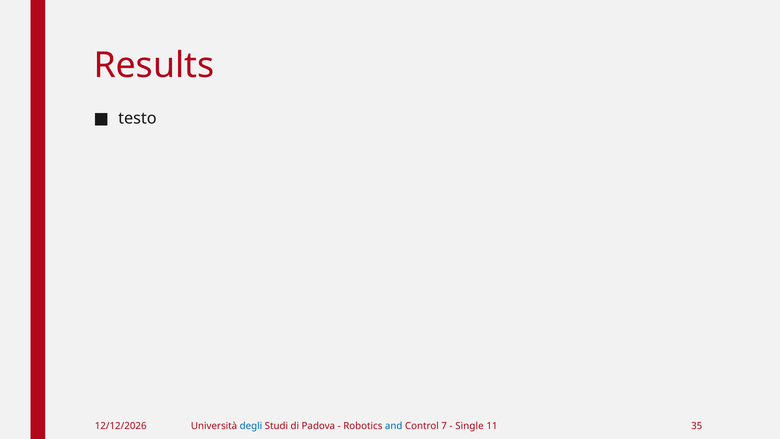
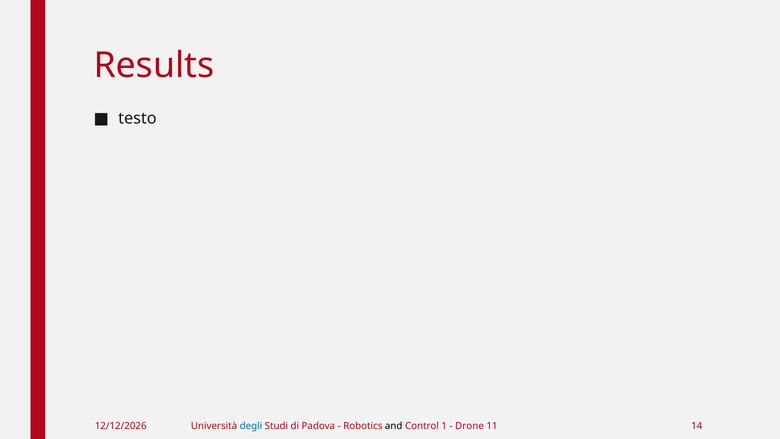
and colour: blue -> black (394, 426)
7: 7 -> 1 (444, 426)
Single: Single -> Drone (469, 426)
35: 35 -> 14 (697, 426)
